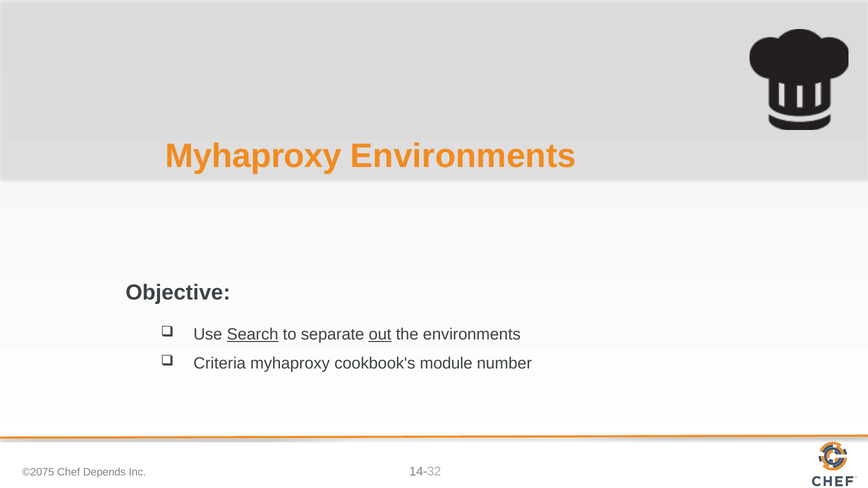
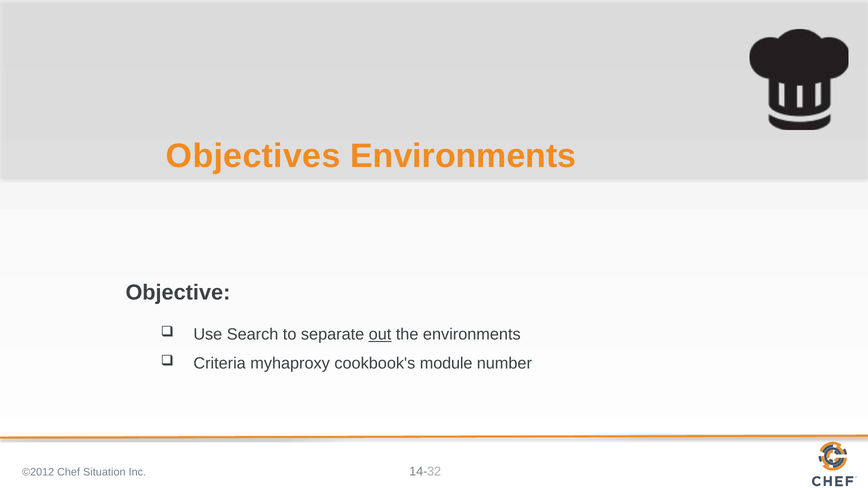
Myhaproxy: Myhaproxy -> Objectives (253, 156)
Search underline: present -> none (253, 335)
©2075: ©2075 -> ©2012 (38, 472)
Depends: Depends -> Situation (104, 472)
